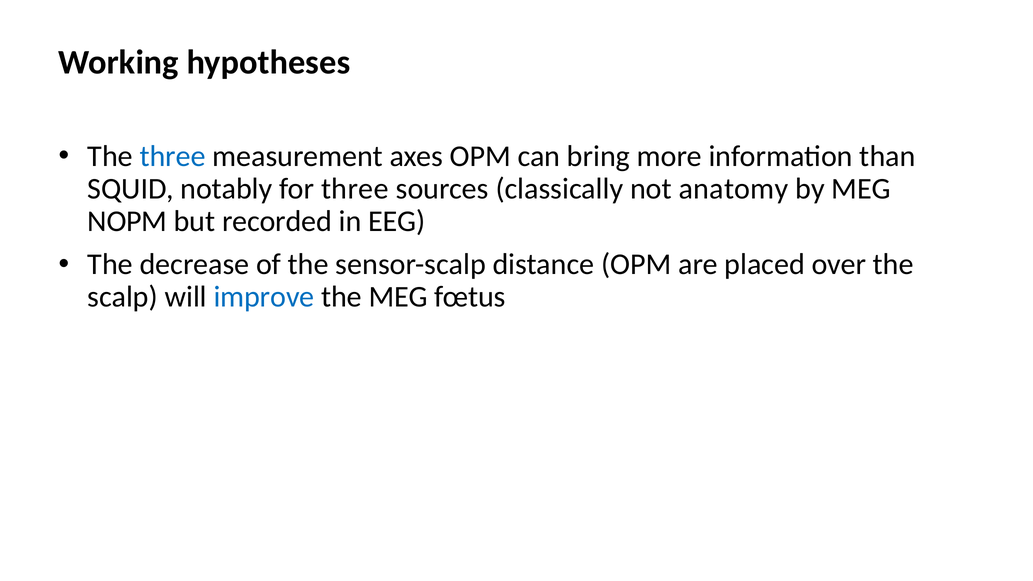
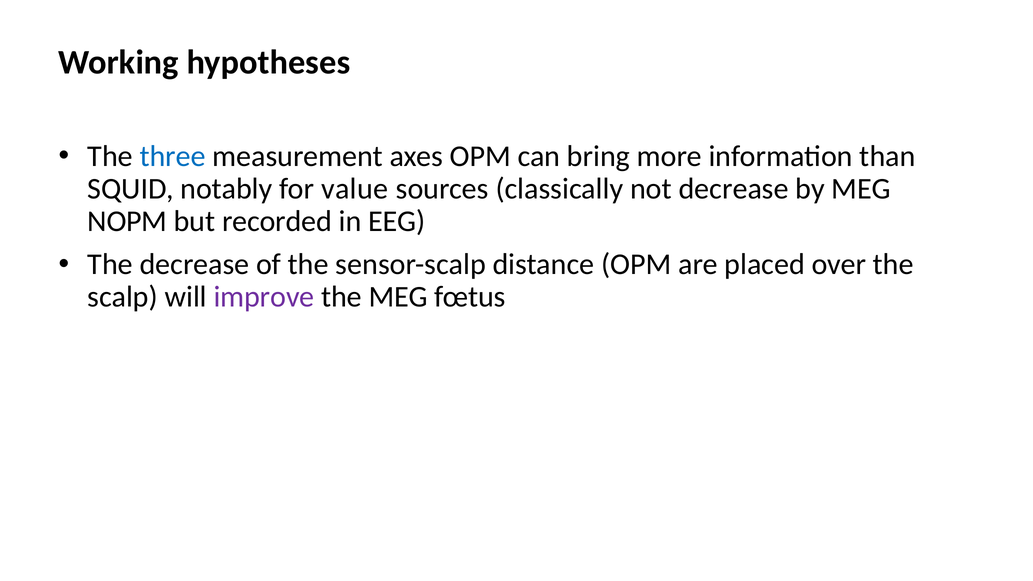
for three: three -> value (355, 189)
not anatomy: anatomy -> decrease (734, 189)
improve colour: blue -> purple (264, 297)
